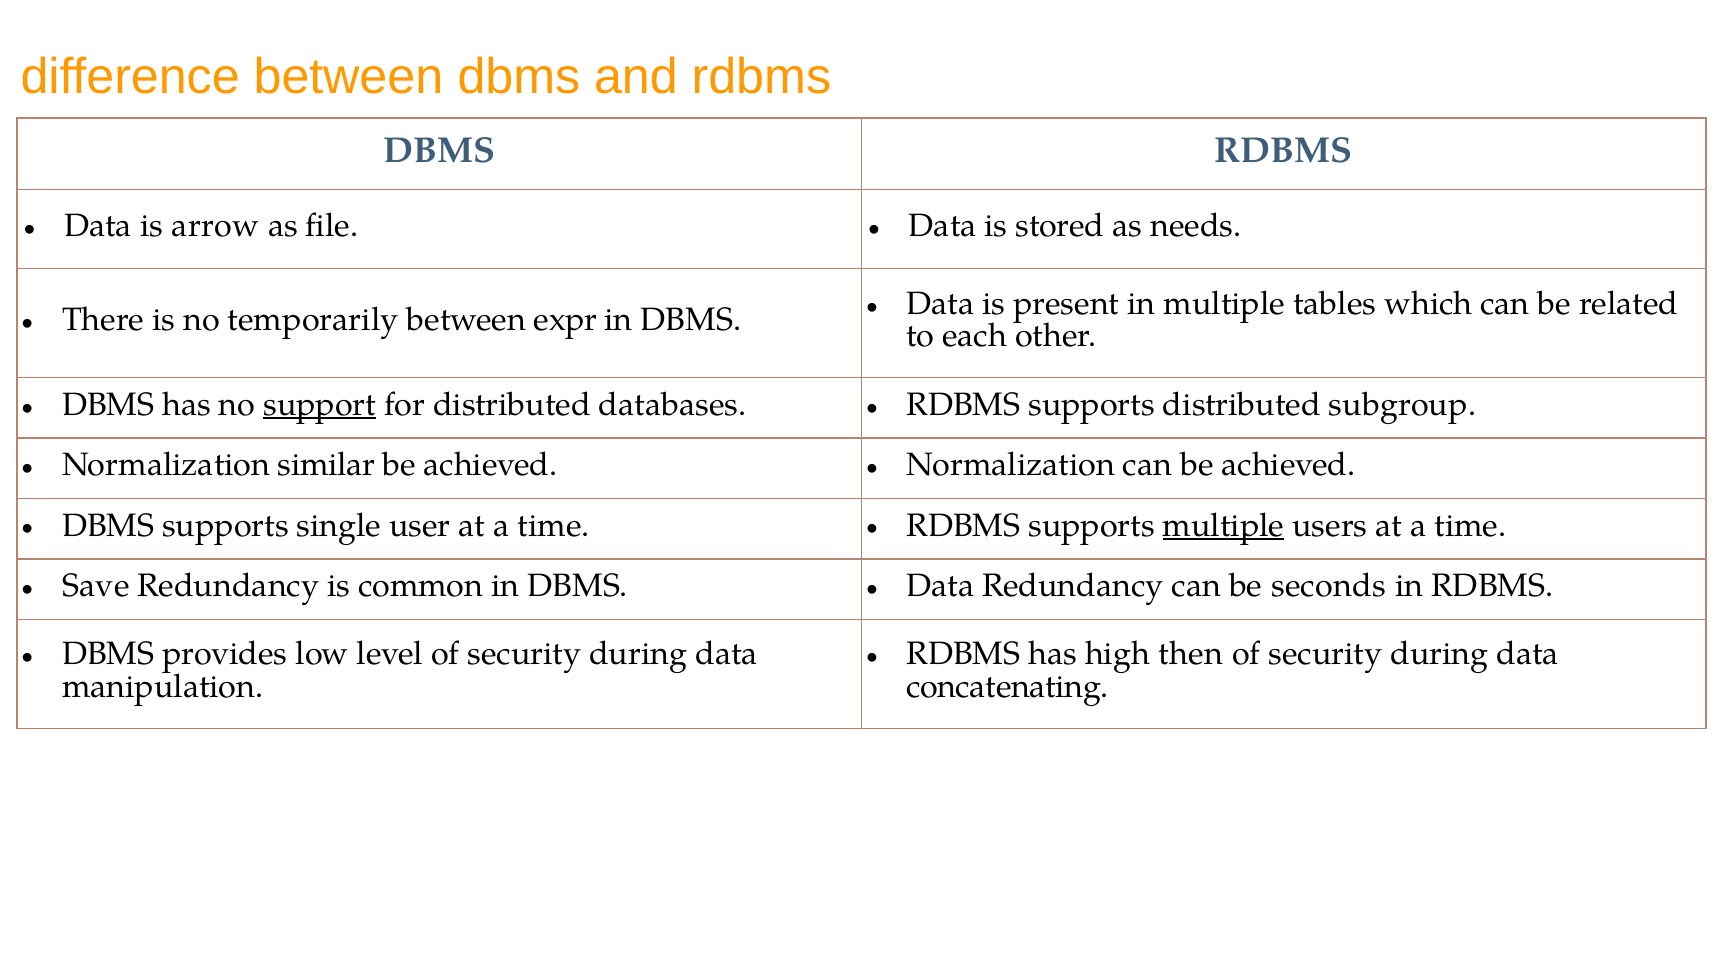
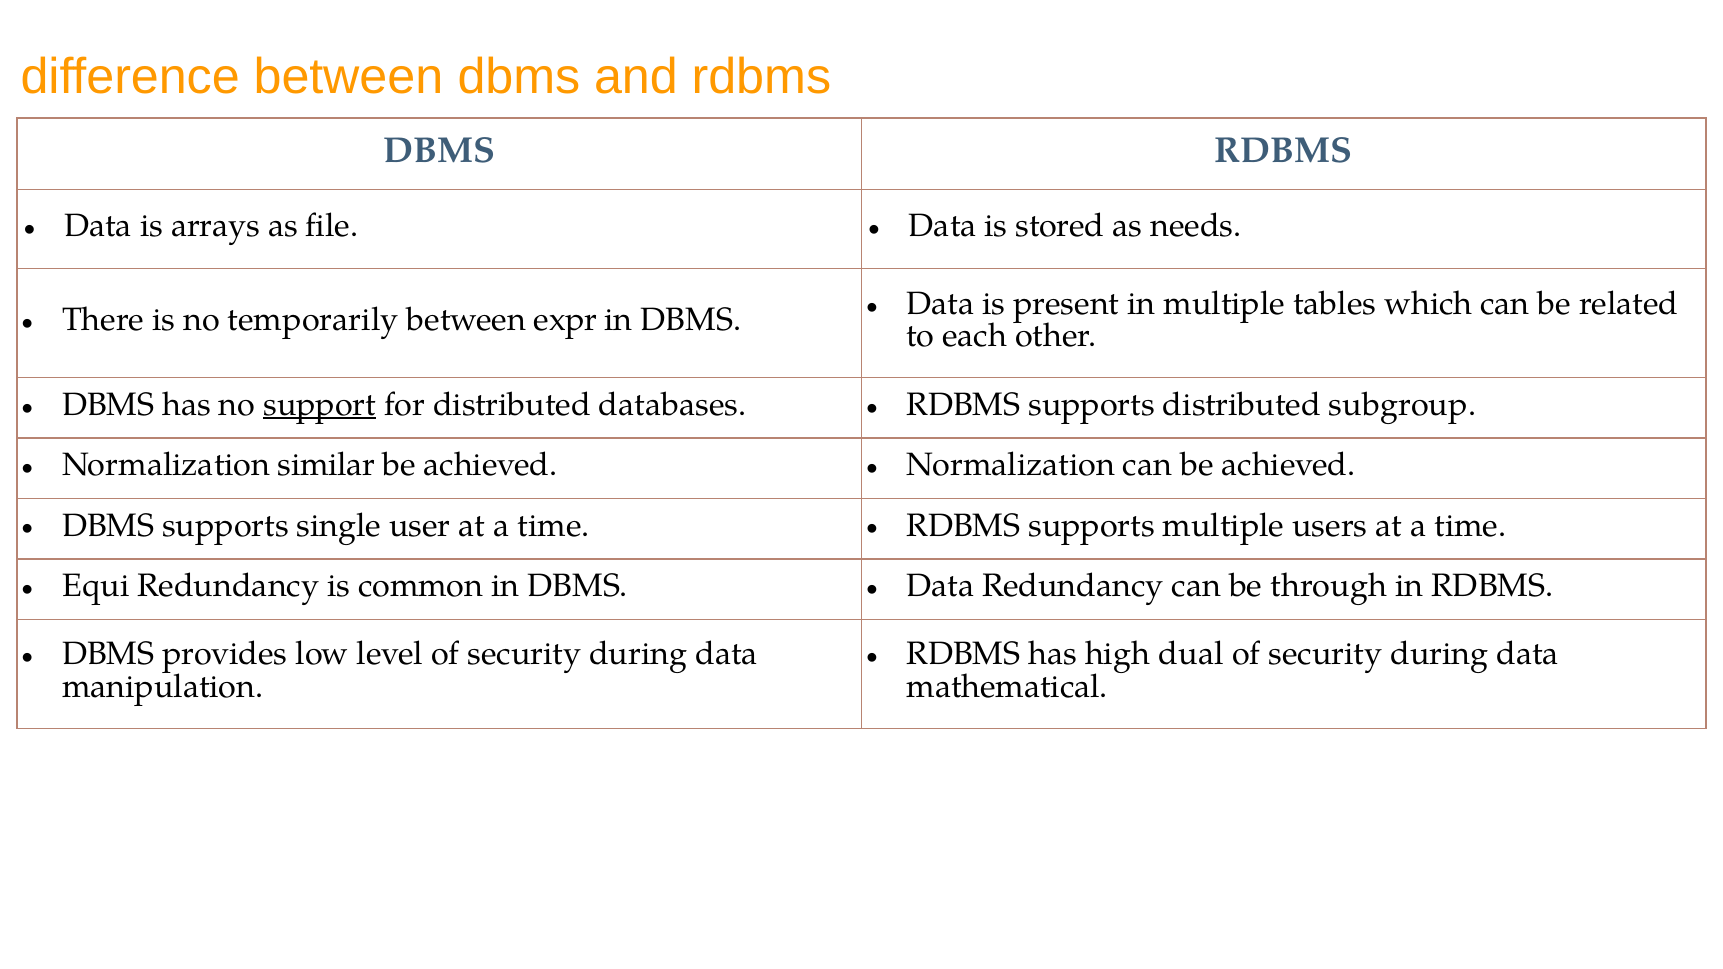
arrow: arrow -> arrays (216, 226)
multiple underline: present -> none (1224, 525)
Save: Save -> Equi (96, 586)
seconds: seconds -> through (1329, 586)
then: then -> dual (1191, 654)
concatenating: concatenating -> mathematical (1007, 687)
